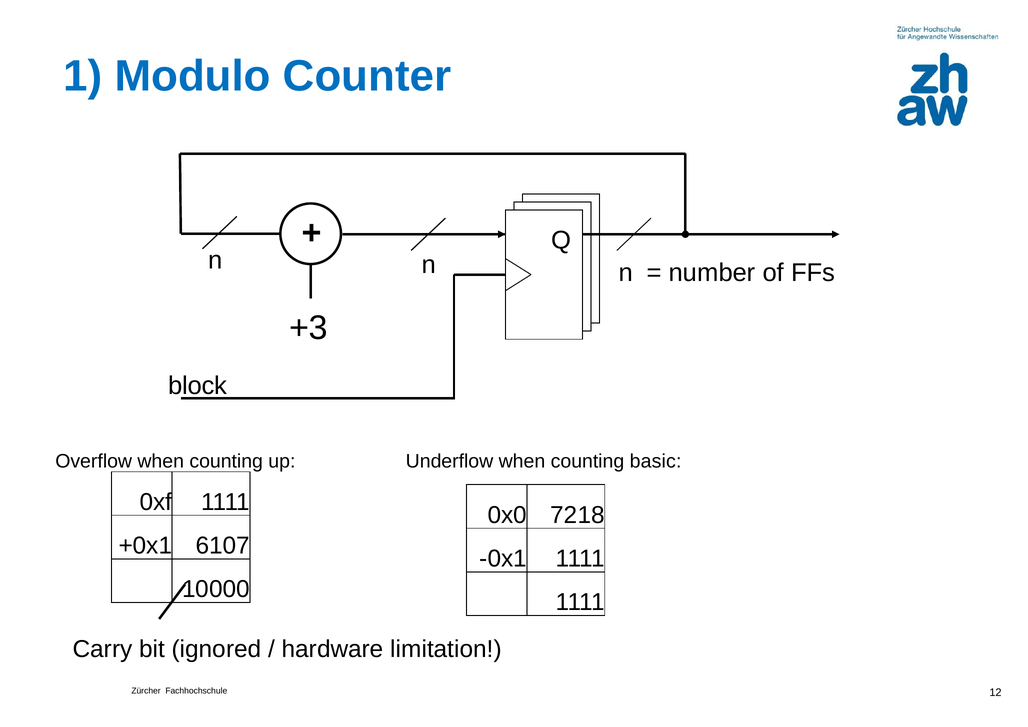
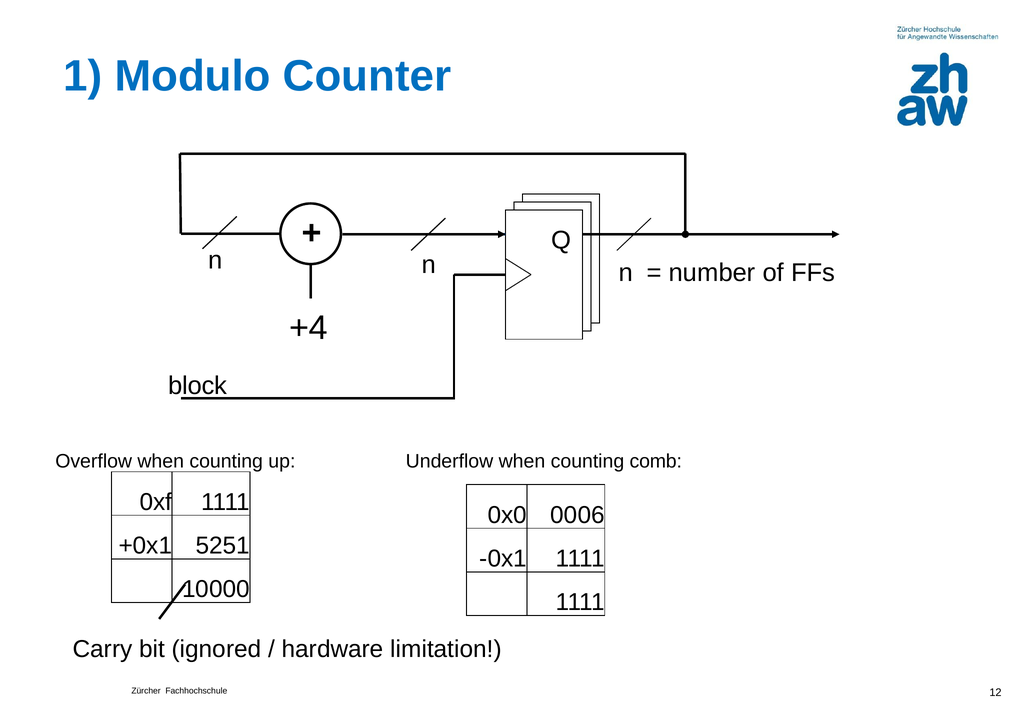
+3: +3 -> +4 (309, 328)
basic: basic -> comb (656, 461)
7218: 7218 -> 0006 (578, 515)
6107: 6107 -> 5251 (223, 546)
